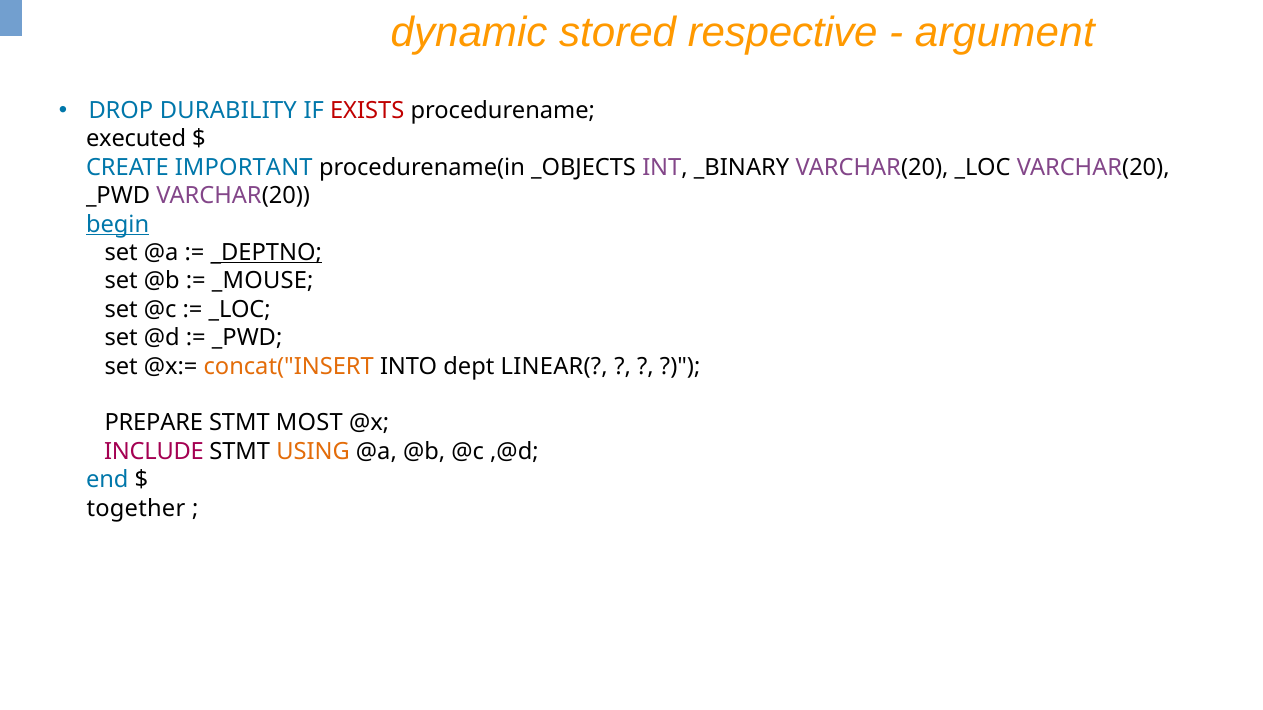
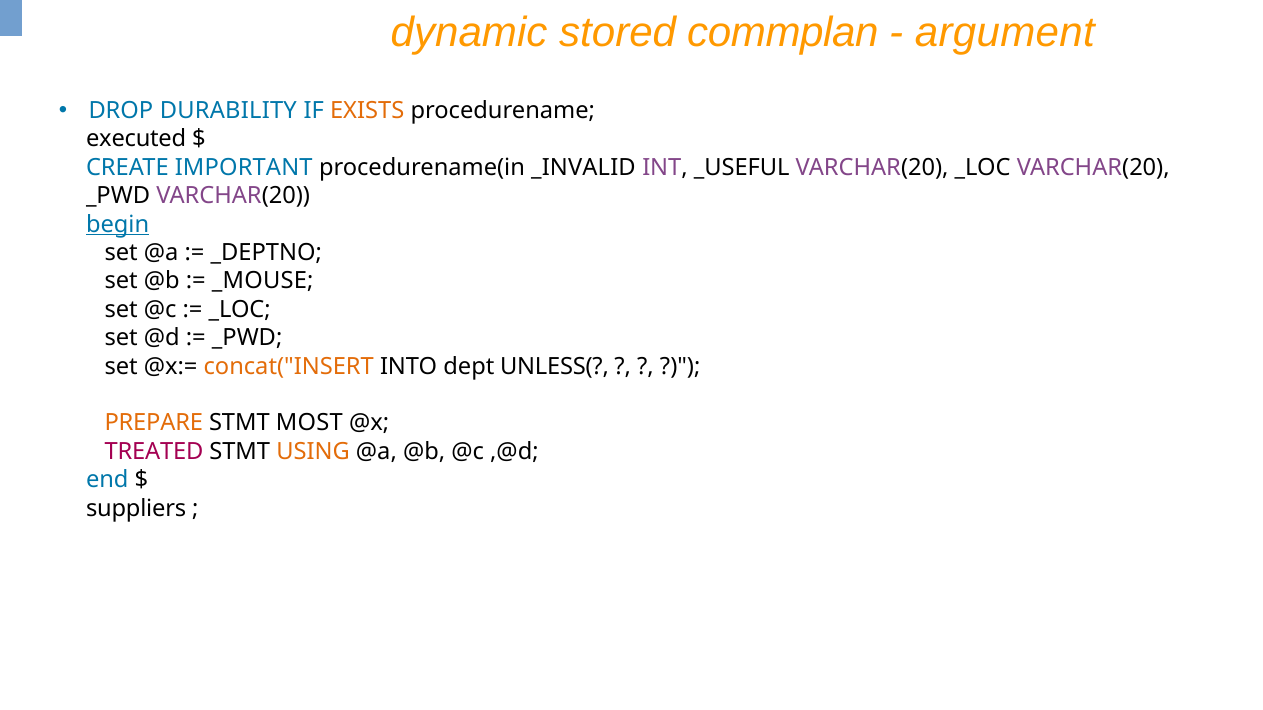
respective: respective -> commplan (783, 33)
EXISTS colour: red -> orange (367, 111)
_OBJECTS: _OBJECTS -> _INVALID (583, 167)
_BINARY: _BINARY -> _USEFUL (742, 167)
_DEPTNO underline: present -> none (266, 253)
LINEAR(: LINEAR( -> UNLESS( (555, 366)
PREPARE colour: black -> orange (154, 423)
INCLUDE: INCLUDE -> TREATED (154, 452)
together: together -> suppliers (136, 509)
